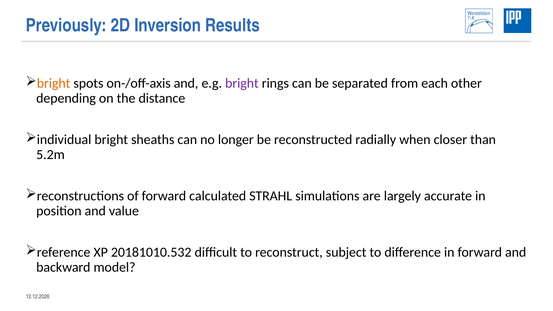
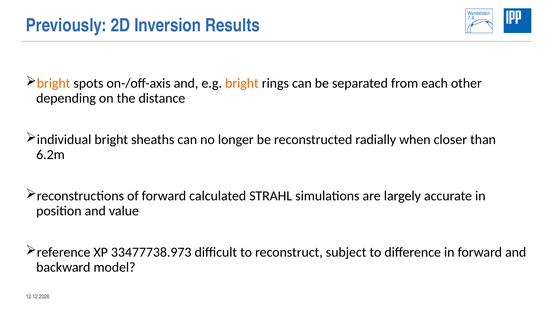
bright colour: purple -> orange (242, 83)
5.2m: 5.2m -> 6.2m (50, 155)
20181010.532: 20181010.532 -> 33477738.973 (151, 252)
